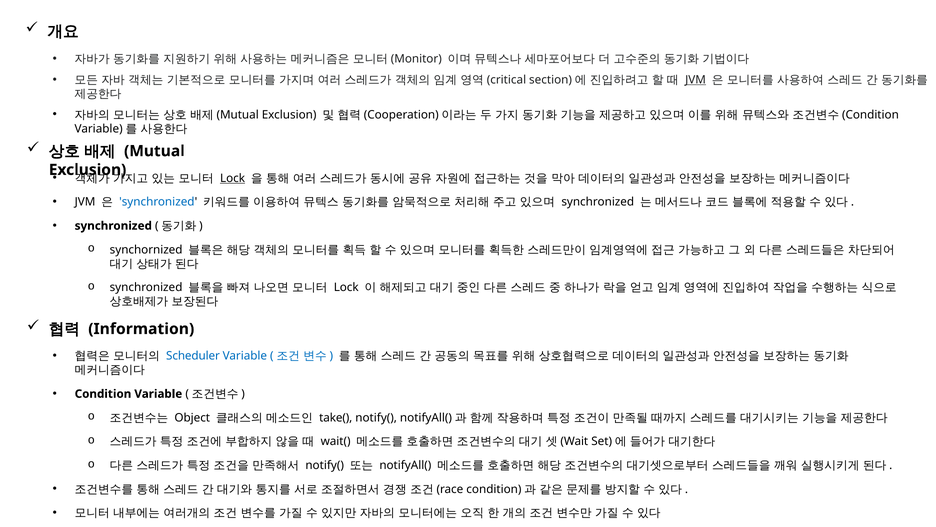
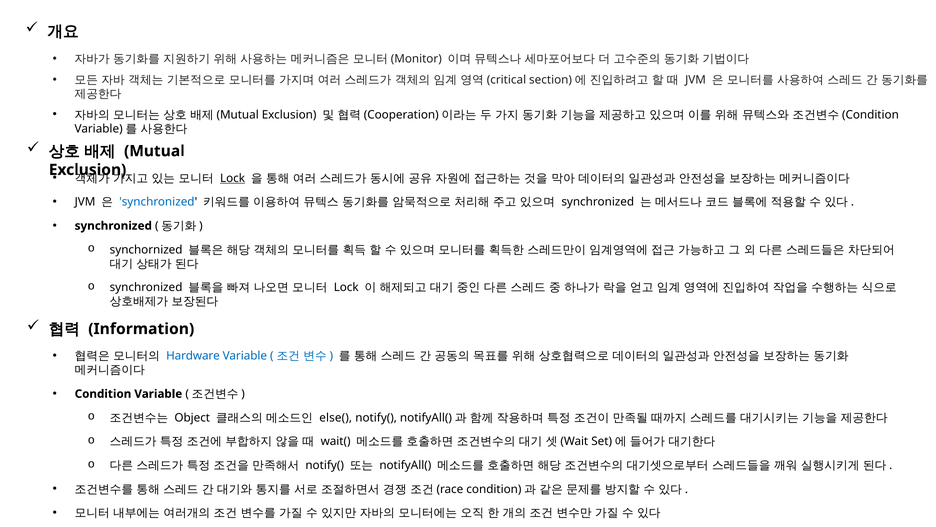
JVM underline: present -> none (696, 80)
Scheduler: Scheduler -> Hardware (193, 356)
take(: take( -> else( (336, 417)
